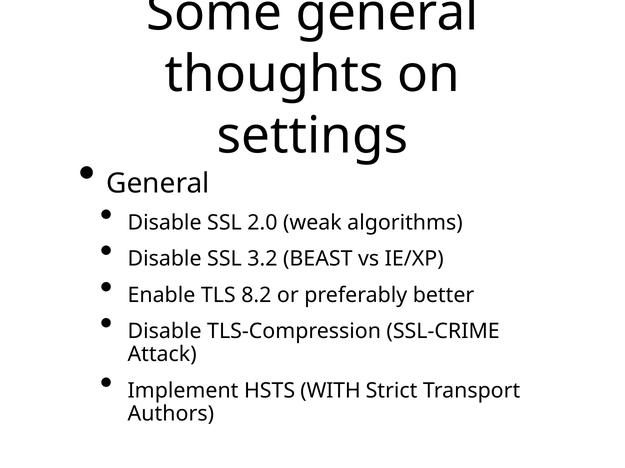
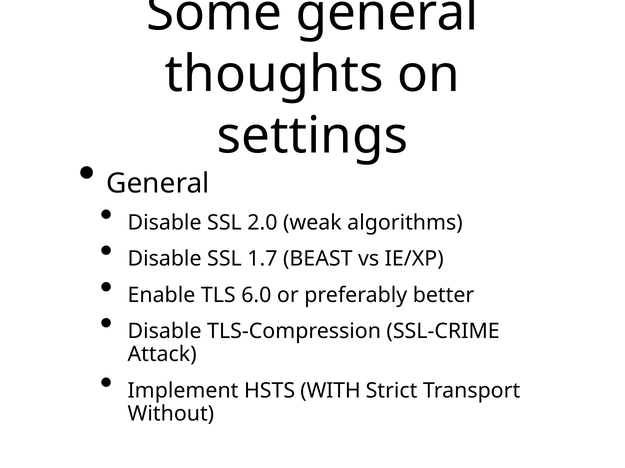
3.2: 3.2 -> 1.7 (262, 259)
8.2: 8.2 -> 6.0 (256, 296)
Authors: Authors -> Without (171, 414)
